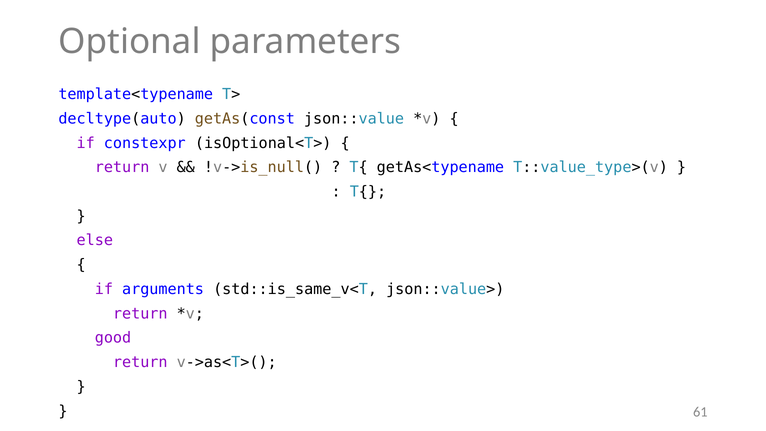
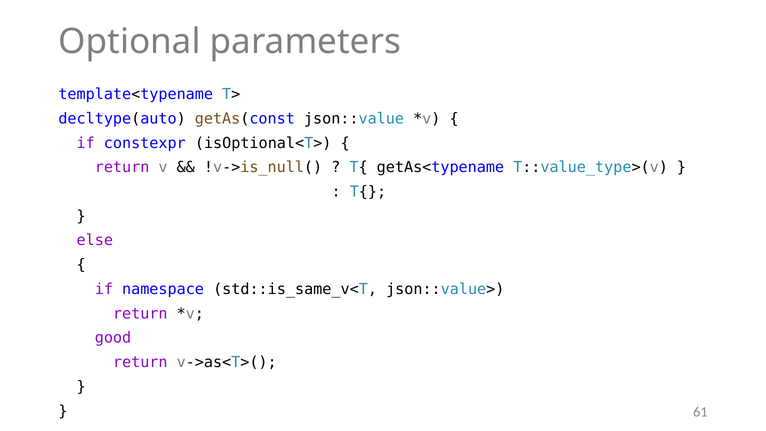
arguments: arguments -> namespace (163, 289)
